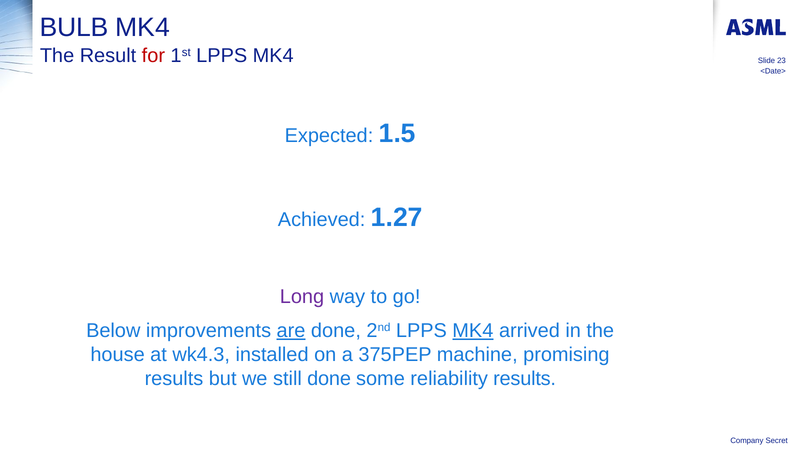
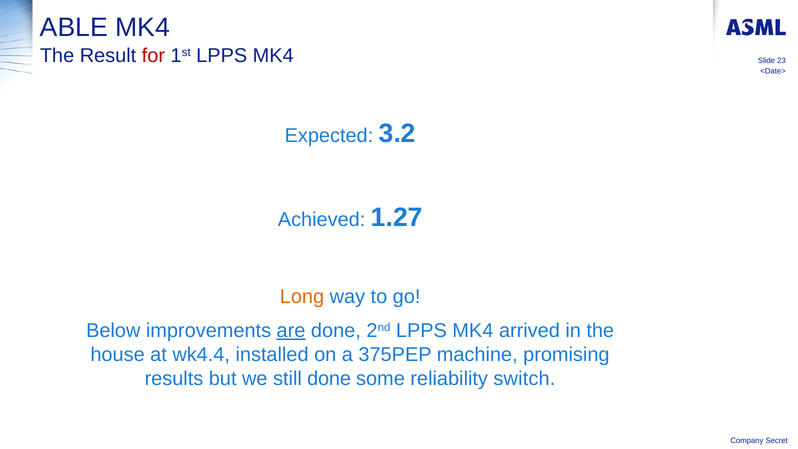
BULB: BULB -> ABLE (74, 27)
1.5: 1.5 -> 3.2 (397, 134)
Long colour: purple -> orange (302, 297)
MK4 underline: present -> none (473, 331)
wk4.3: wk4.3 -> wk4.4 (201, 355)
reliability results: results -> switch (524, 378)
